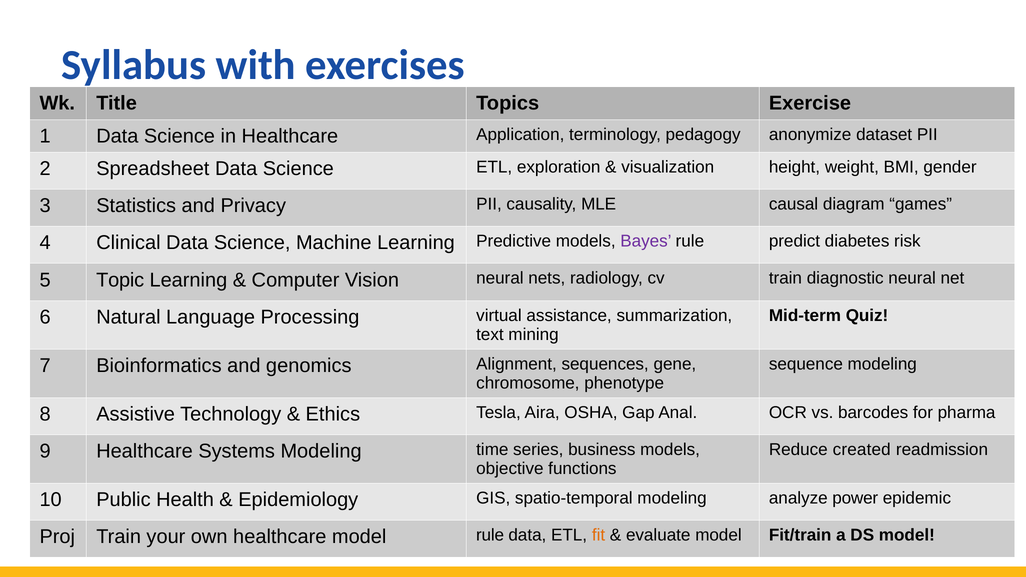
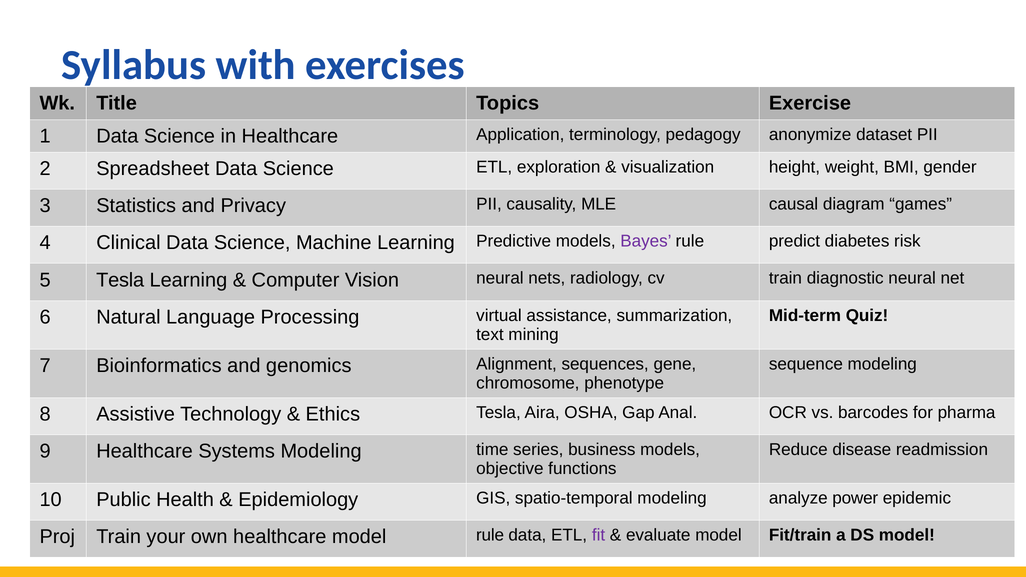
5 Topic: Topic -> Tesla (120, 280)
created: created -> disease (862, 450)
fit colour: orange -> purple (599, 535)
